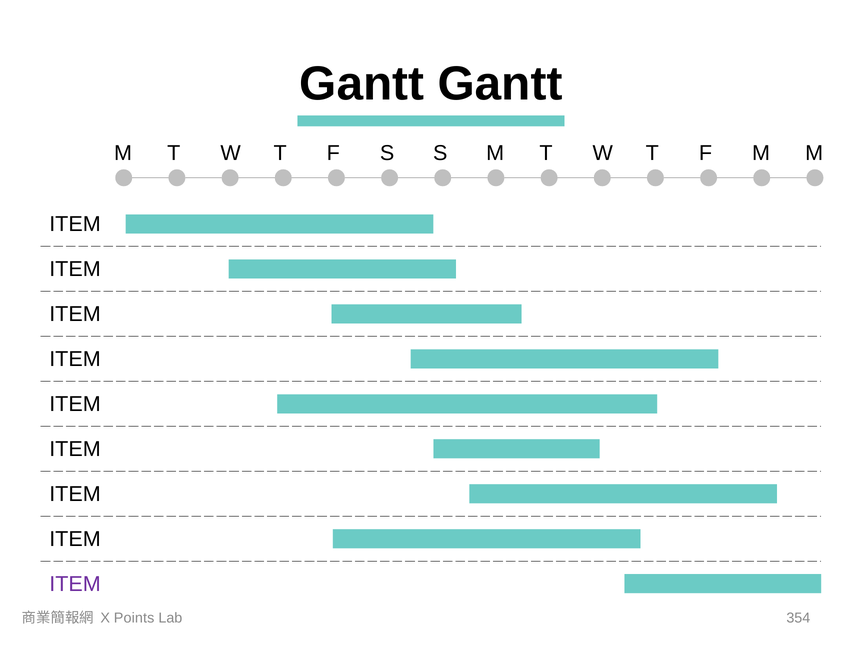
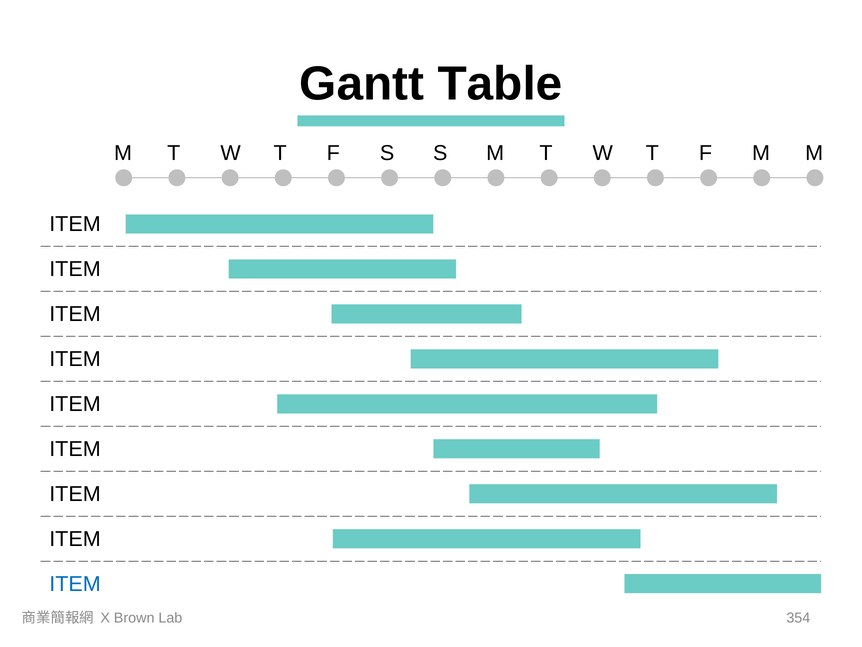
Gantt Gantt: Gantt -> Table (500, 84)
ITEM colour: purple -> blue (75, 584)
Points: Points -> Brown (134, 617)
